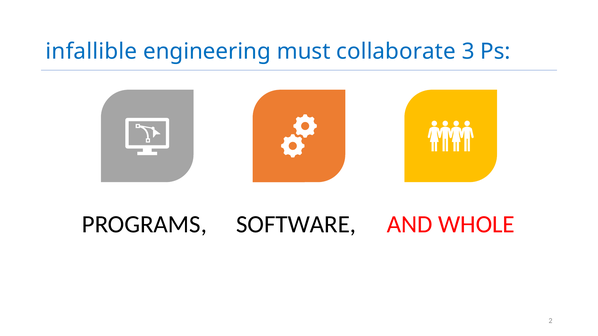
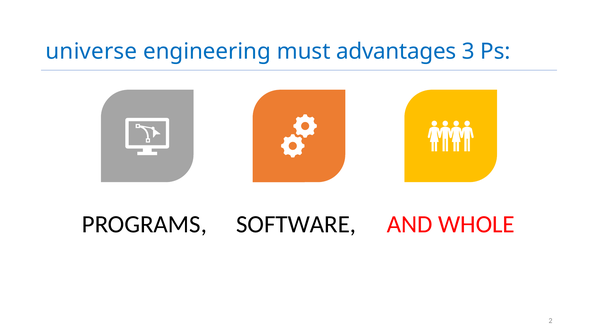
infallible: infallible -> universe (91, 51)
collaborate: collaborate -> advantages (396, 51)
